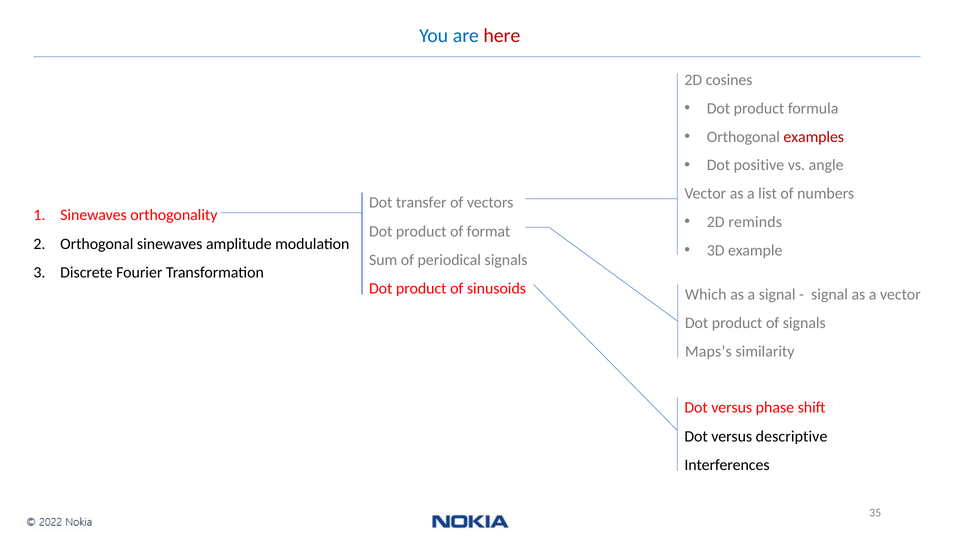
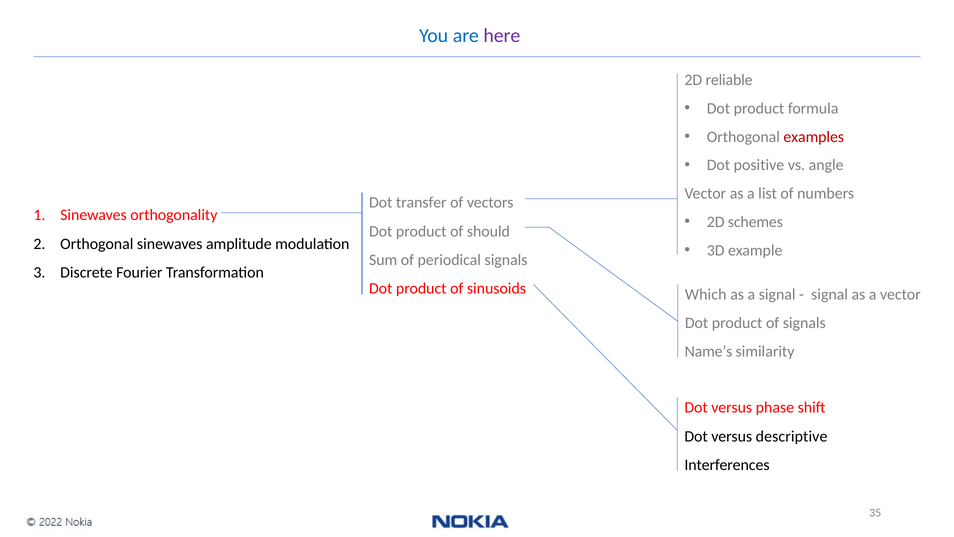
here colour: red -> purple (502, 35)
cosines: cosines -> reliable (729, 80)
reminds: reminds -> schemes (755, 222)
format: format -> should (488, 231)
Maps’s: Maps’s -> Name’s (709, 351)
